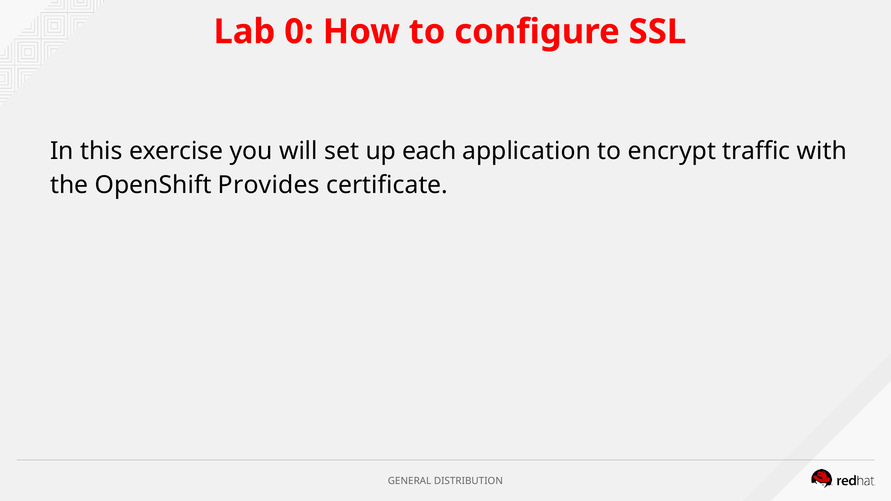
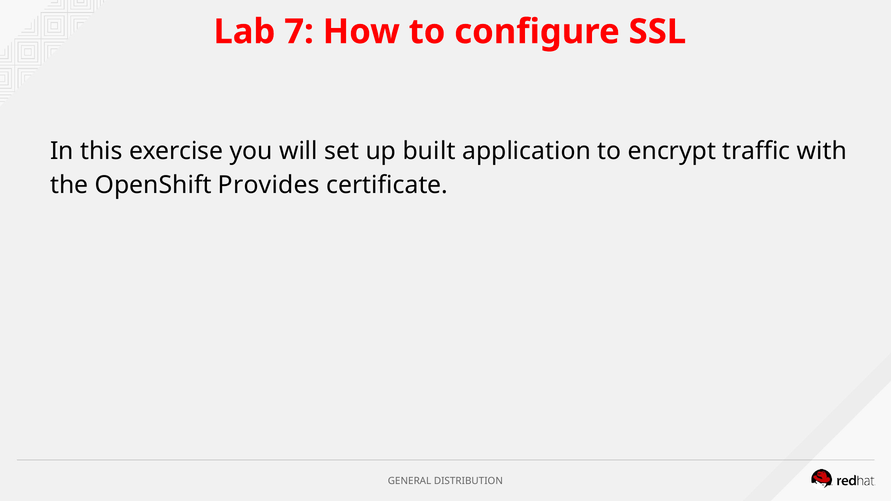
0: 0 -> 7 (299, 32)
each: each -> built (429, 151)
